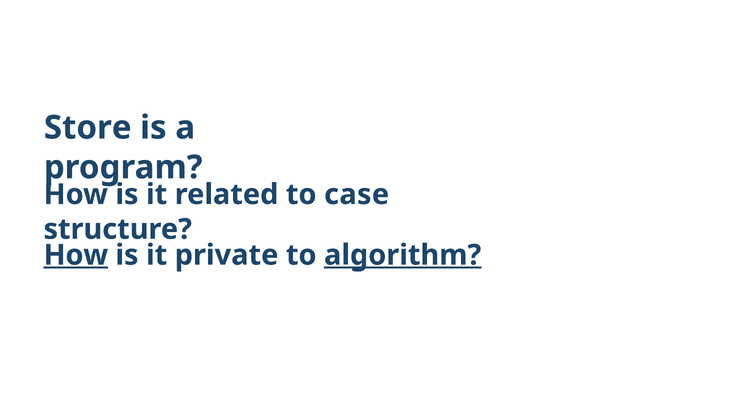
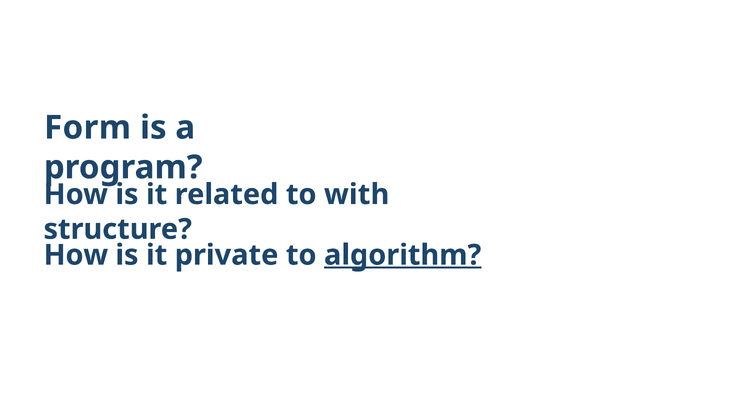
Store: Store -> Form (88, 128)
case: case -> with (357, 195)
How underline: present -> none (76, 255)
